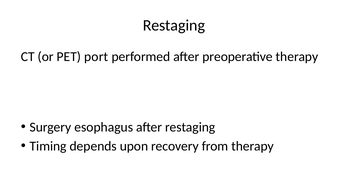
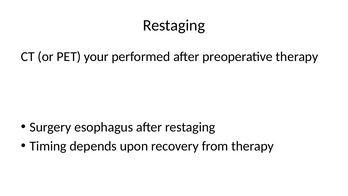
port: port -> your (96, 56)
